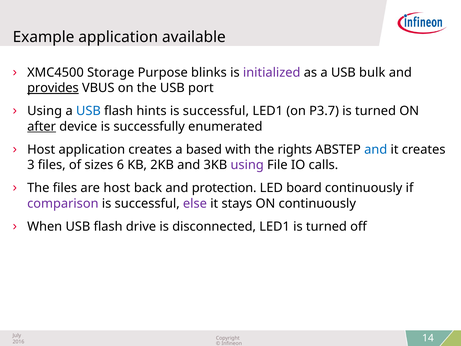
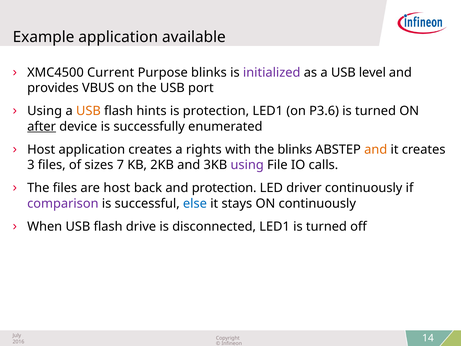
Storage: Storage -> Current (111, 73)
bulk: bulk -> level (372, 73)
provides underline: present -> none (53, 88)
USB colour: blue -> orange (88, 111)
successful: successful -> protection (216, 111)
P3.7: P3.7 -> P3.6 (324, 111)
a based: based -> rights (204, 149)
the rights: rights -> blinks (295, 149)
and colour: blue -> orange (376, 149)
6: 6 -> 7 (120, 165)
board: board -> driver (304, 188)
else colour: purple -> blue (195, 203)
